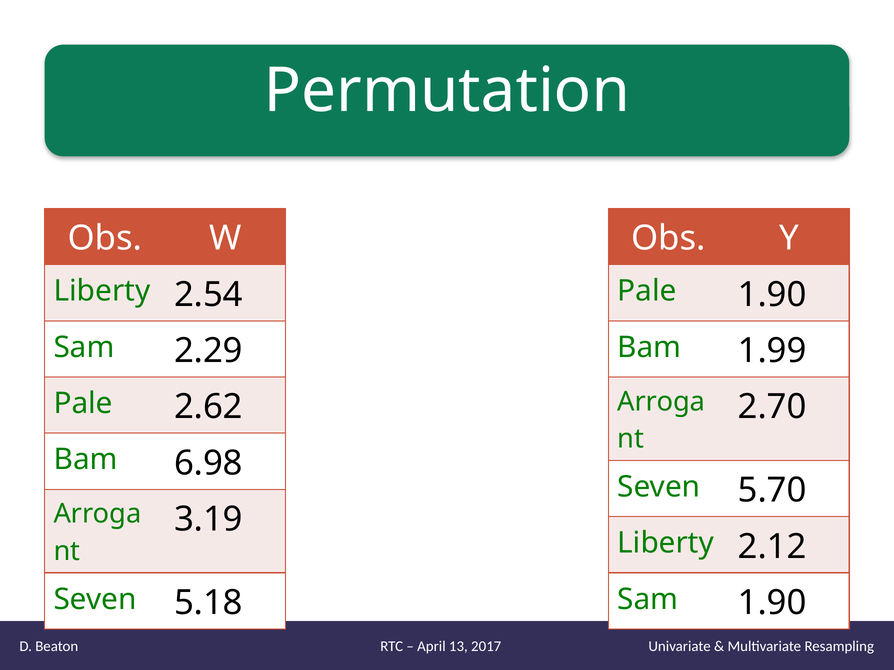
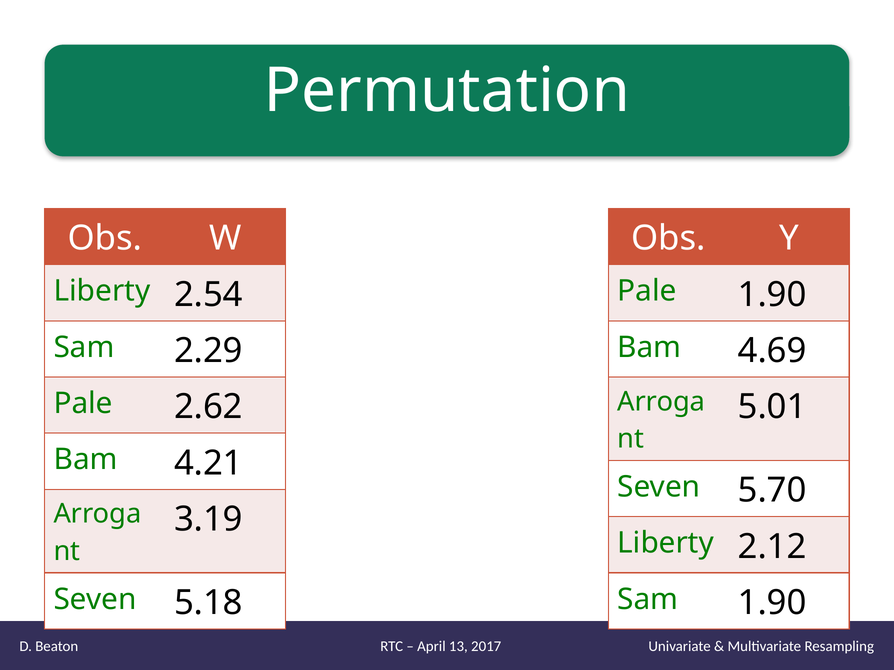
1.99: 1.99 -> 4.69 (772, 351)
2.70: 2.70 -> 5.01 (772, 407)
6.98: 6.98 -> 4.21 (208, 464)
